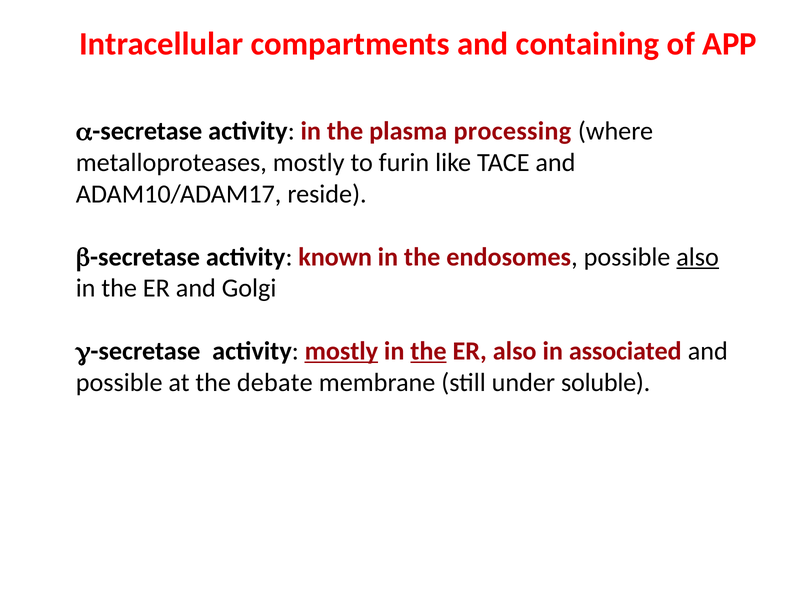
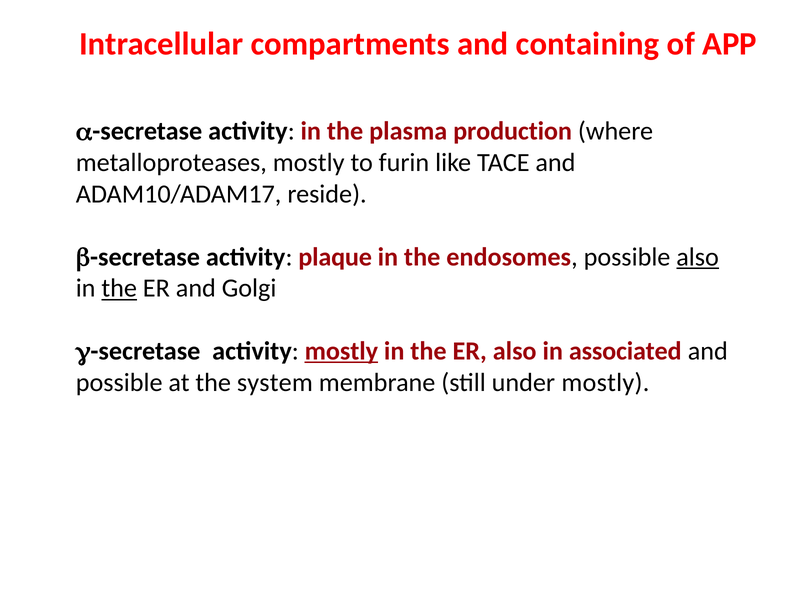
processing: processing -> production (513, 131)
known: known -> plaque (335, 257)
the underline: none -> present (119, 289)
the underline: present -> none (428, 351)
debate: debate -> system (275, 383)
under soluble: soluble -> mostly (605, 383)
